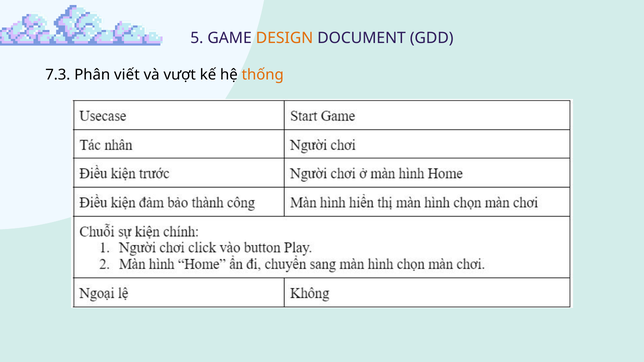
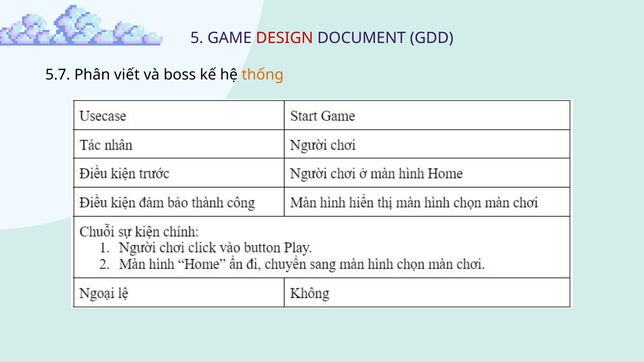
DESIGN colour: orange -> red (285, 38)
7.3: 7.3 -> 5.7 (58, 75)
vượt: vượt -> boss (180, 75)
